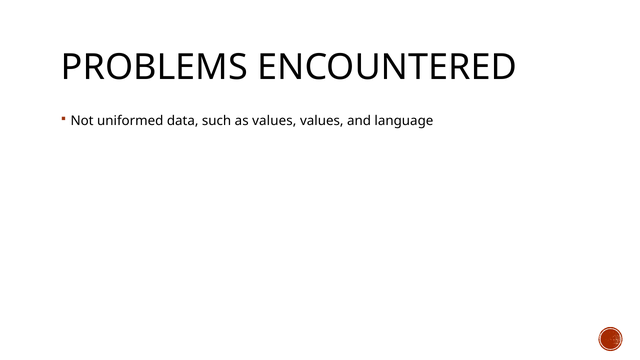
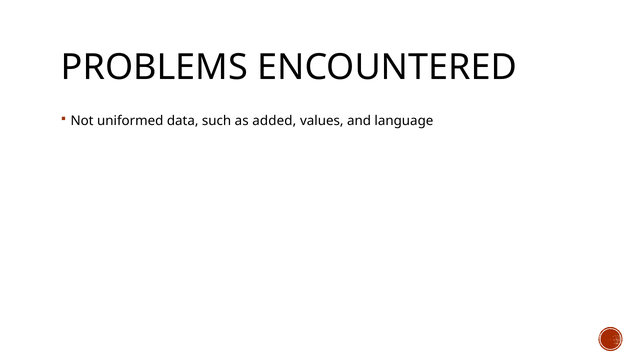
as values: values -> added (274, 121)
